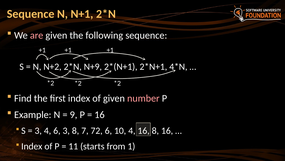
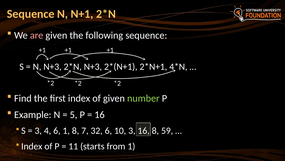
N N+2: N+2 -> N+3 (52, 67)
N+9: N+9 -> N+3 (93, 67)
number colour: pink -> light green (143, 98)
9: 9 -> 5 (74, 114)
6 3: 3 -> 1 (66, 130)
72: 72 -> 32 (97, 130)
10 4: 4 -> 3 (132, 130)
8 16: 16 -> 59 (167, 130)
